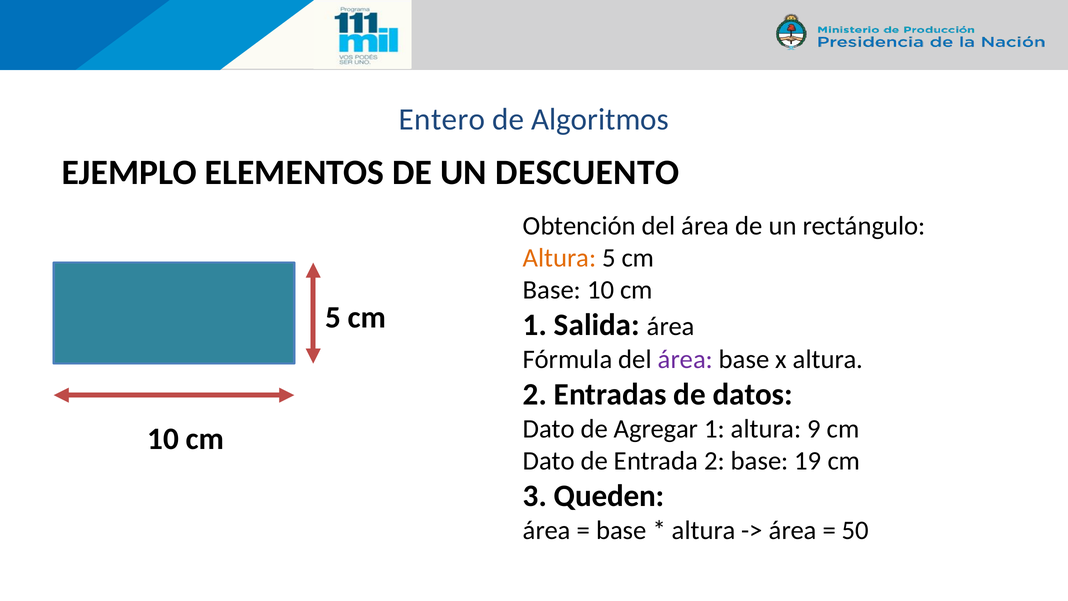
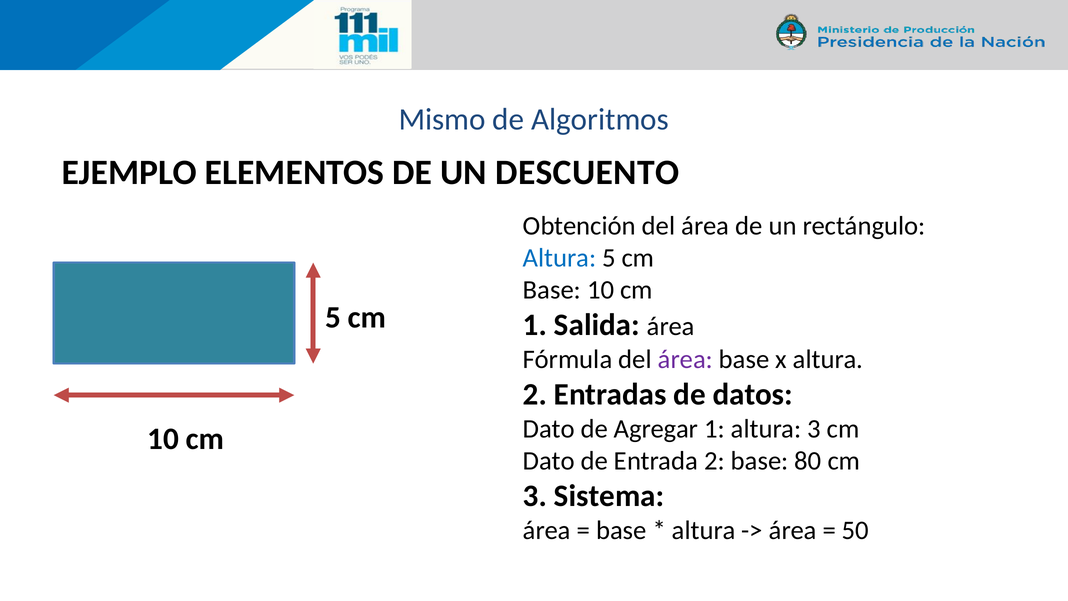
Entero: Entero -> Mismo (442, 119)
Altura colour: orange -> blue (560, 258)
altura 9: 9 -> 3 (814, 429)
19: 19 -> 80 (808, 461)
Queden: Queden -> Sistema (609, 496)
